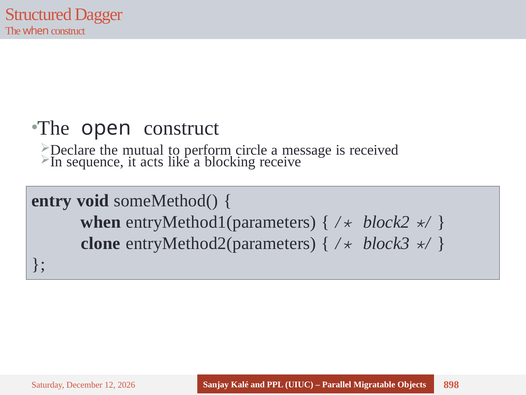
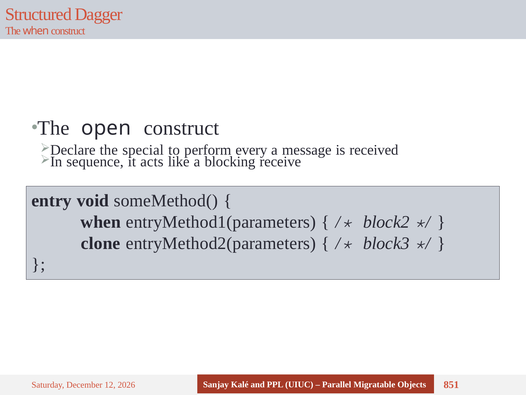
mutual: mutual -> special (143, 150)
circle: circle -> every (251, 150)
898: 898 -> 851 (451, 384)
